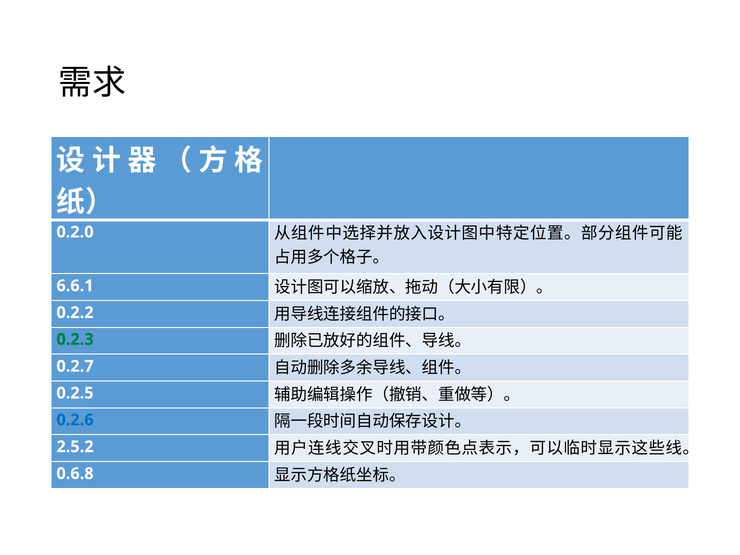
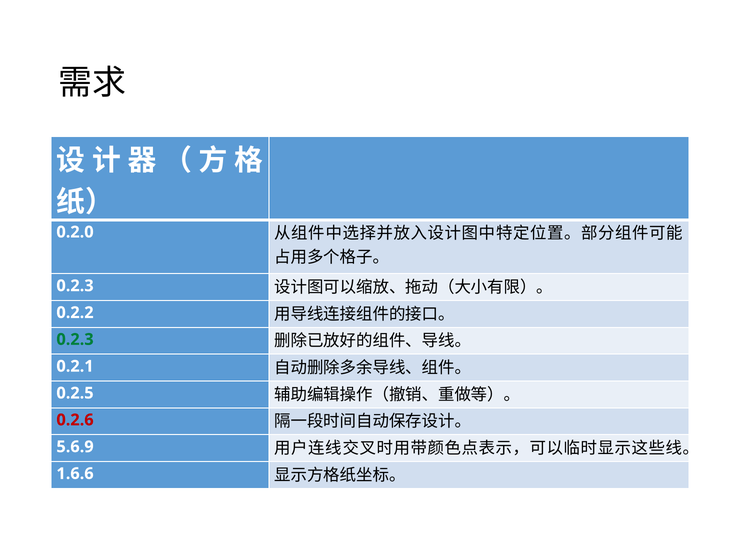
6.6.1: 6.6.1 -> 0.2.3 (75, 286)
0.2.7: 0.2.7 -> 0.2.1 (75, 366)
0.2.6 colour: blue -> red (75, 420)
2.5.2: 2.5.2 -> 5.6.9 (75, 447)
0.6.8: 0.6.8 -> 1.6.6 (75, 474)
